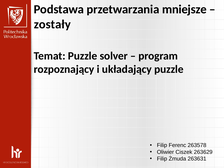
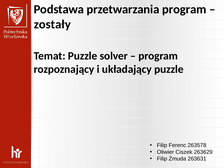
przetwarzania mniejsze: mniejsze -> program (184, 9)
